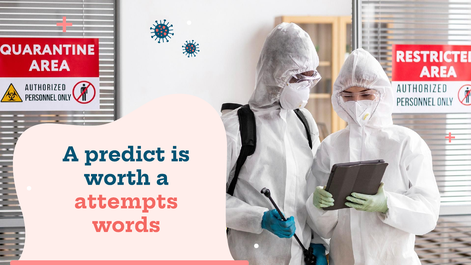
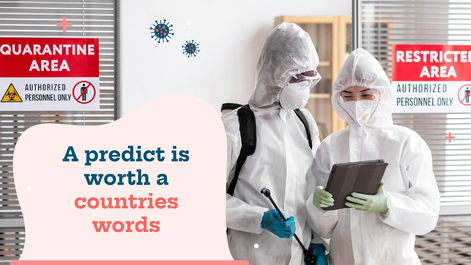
attempts: attempts -> countries (126, 202)
